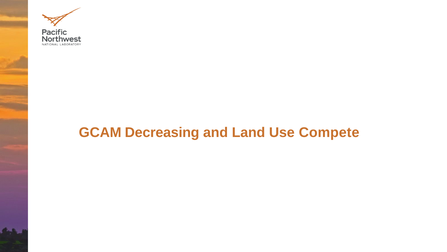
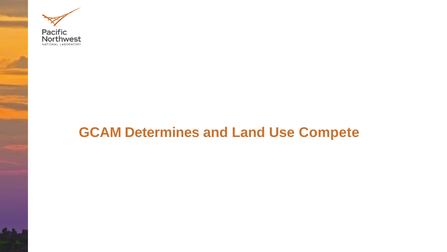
Decreasing: Decreasing -> Determines (162, 132)
